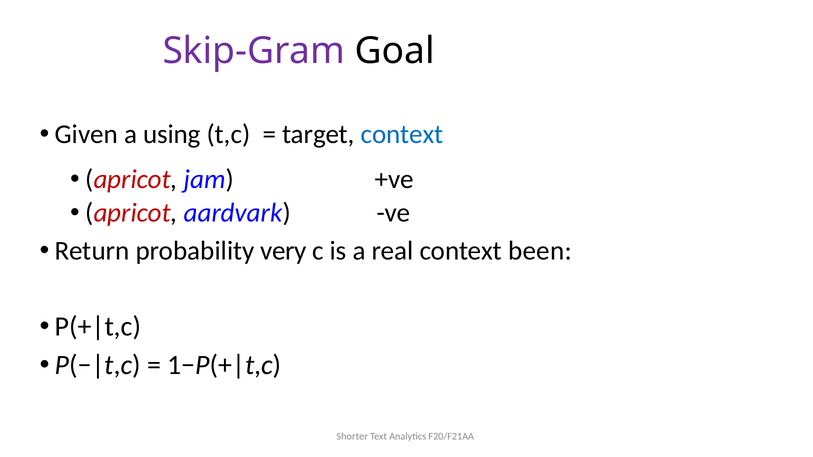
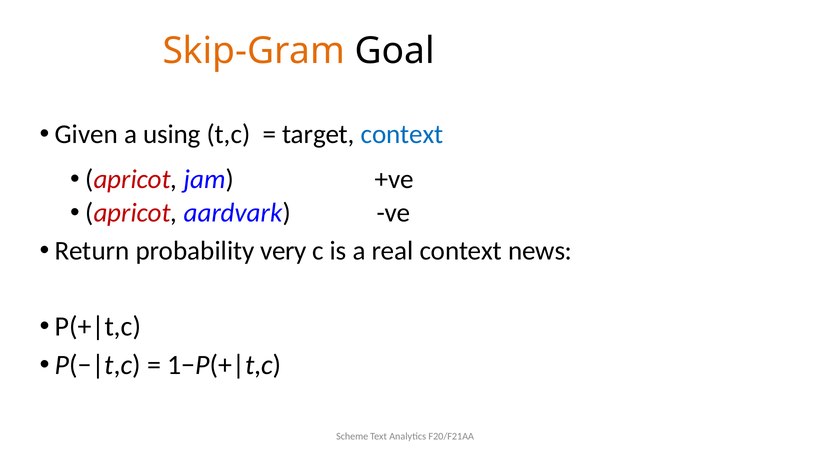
Skip-Gram colour: purple -> orange (254, 51)
been: been -> news (540, 251)
Shorter: Shorter -> Scheme (352, 437)
